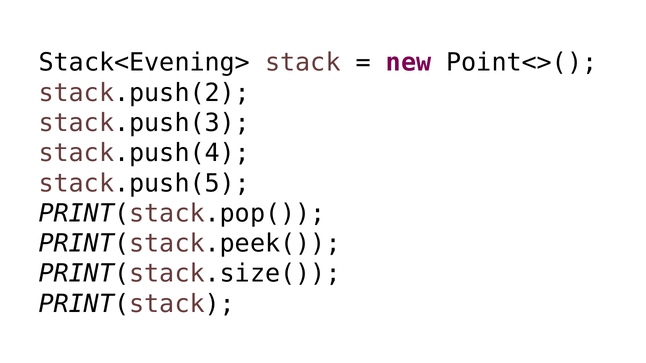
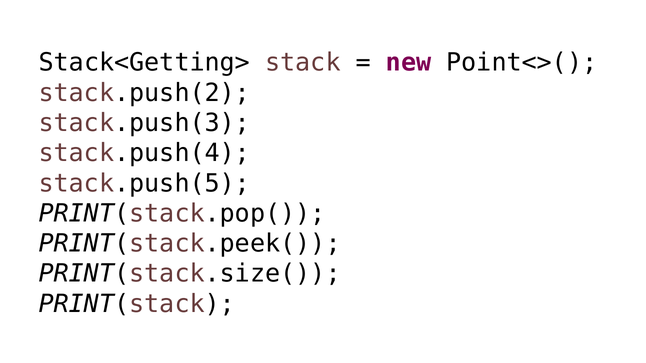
Stack<Evening>: Stack<Evening> -> Stack<Getting> (144, 63)
